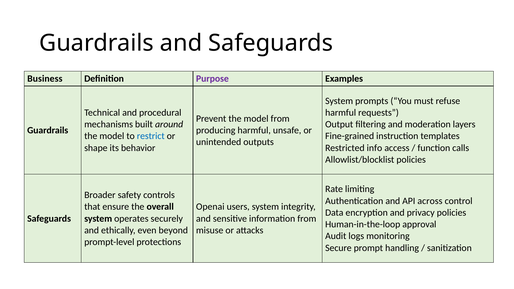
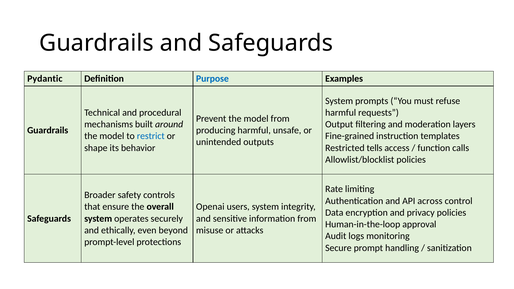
Business: Business -> Pydantic (45, 79)
Purpose colour: purple -> blue (212, 79)
info: info -> tells (375, 148)
